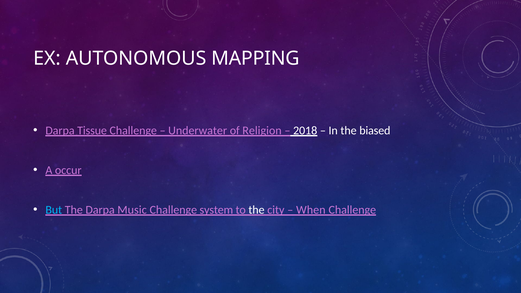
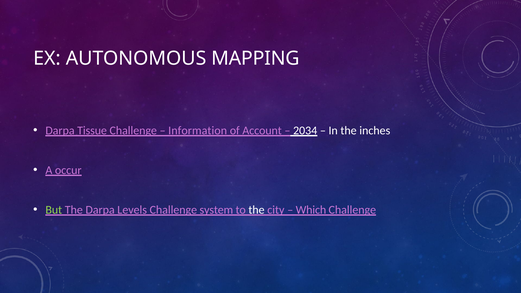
Underwater: Underwater -> Information (198, 131)
Religion: Religion -> Account (262, 131)
2018: 2018 -> 2034 (305, 131)
biased: biased -> inches (375, 131)
But colour: light blue -> light green (54, 210)
Music: Music -> Levels (132, 210)
When: When -> Which (311, 210)
